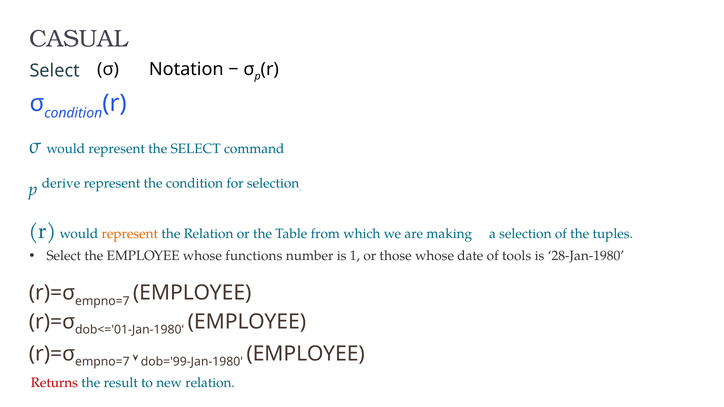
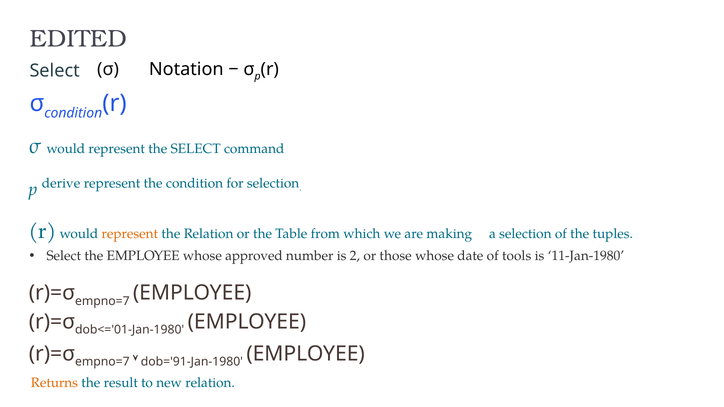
CASUAL: CASUAL -> EDITED (78, 39)
functions: functions -> approved (254, 256)
1: 1 -> 2 (355, 256)
28-Jan-1980: 28-Jan-1980 -> 11-Jan-1980 (586, 256)
dob='99-Jan-1980: dob='99-Jan-1980 -> dob='91-Jan-1980 (192, 362)
Returns colour: red -> orange (54, 383)
